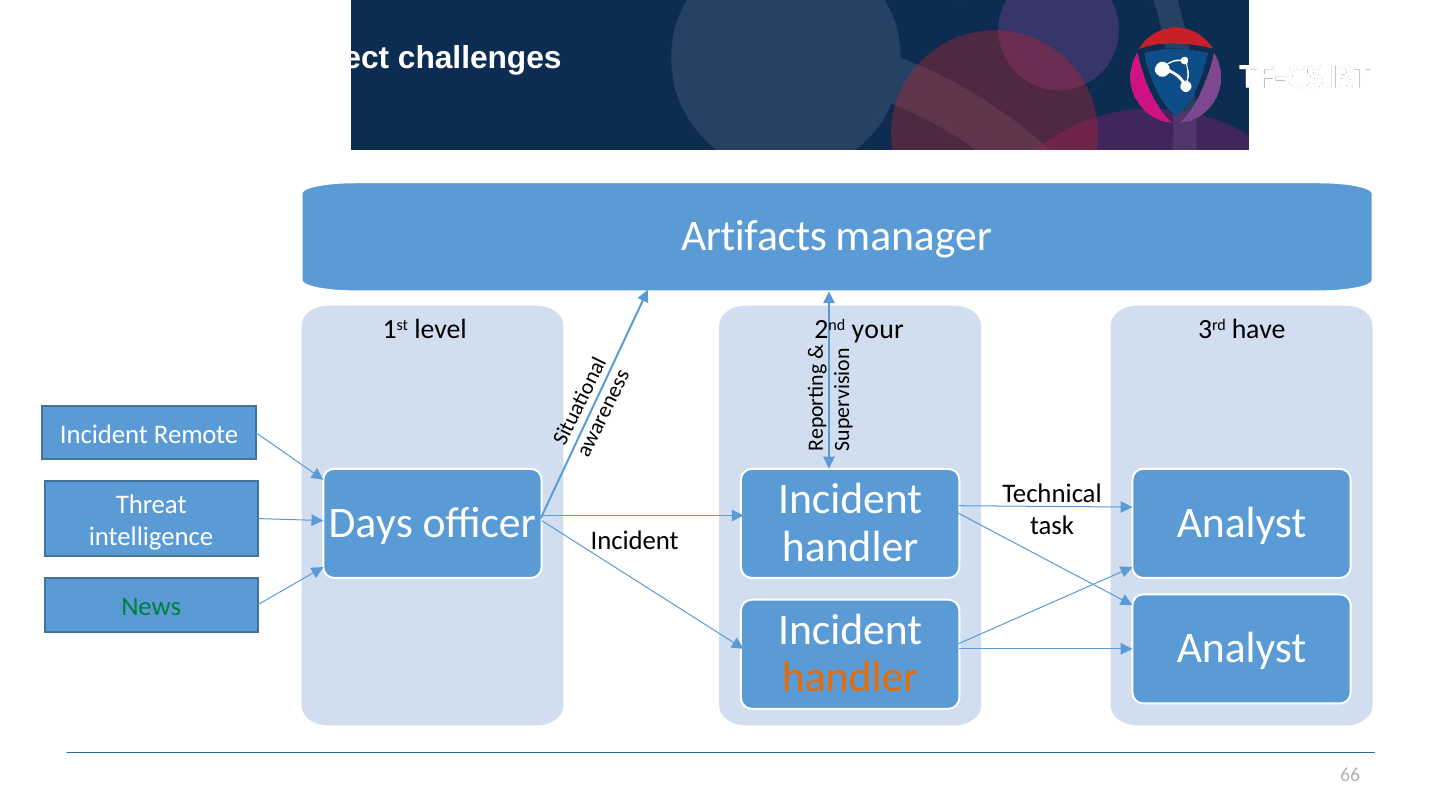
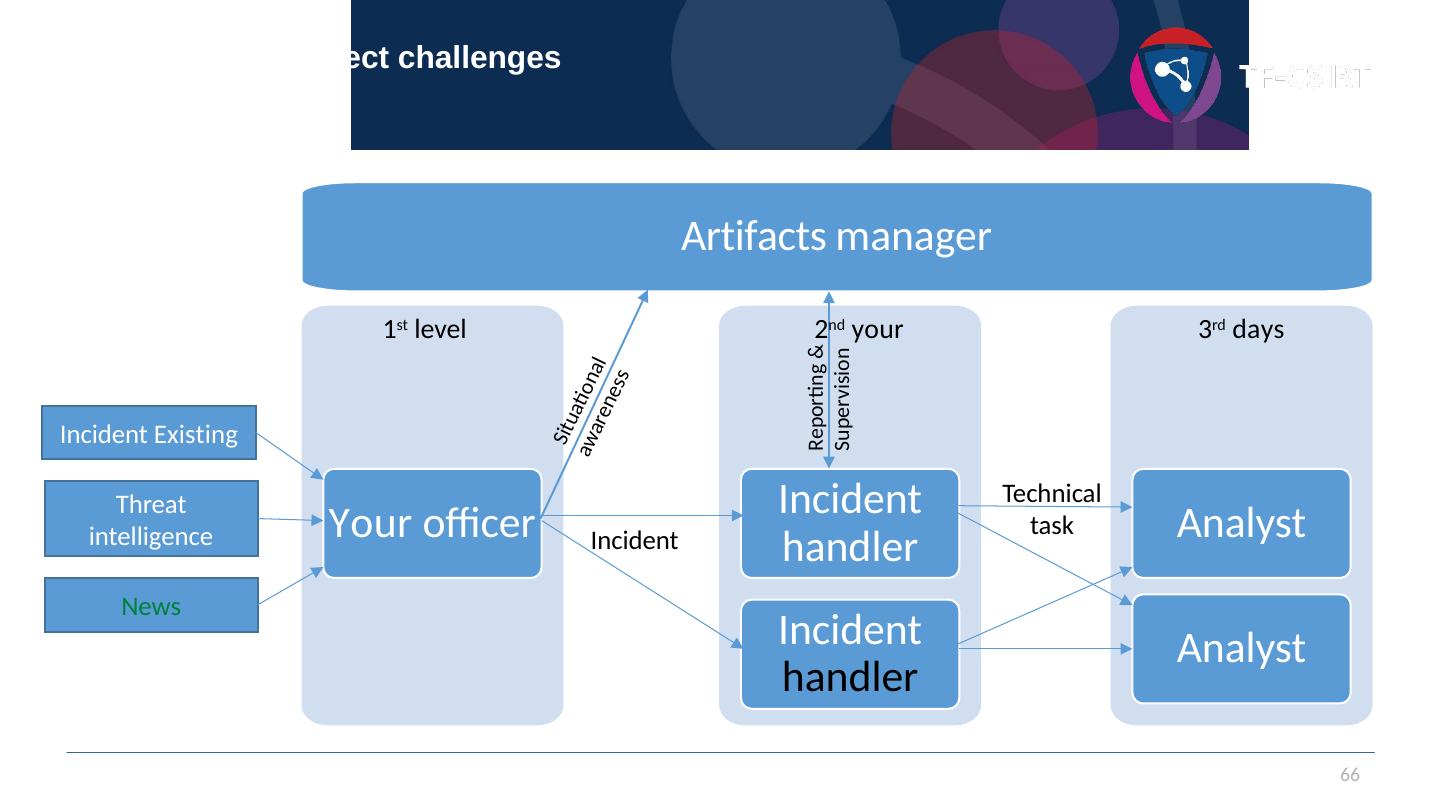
have: have -> days (1258, 330)
Remote: Remote -> Existing (196, 435)
Days: Days -> Your (371, 523)
handler colour: orange -> black (850, 678)
